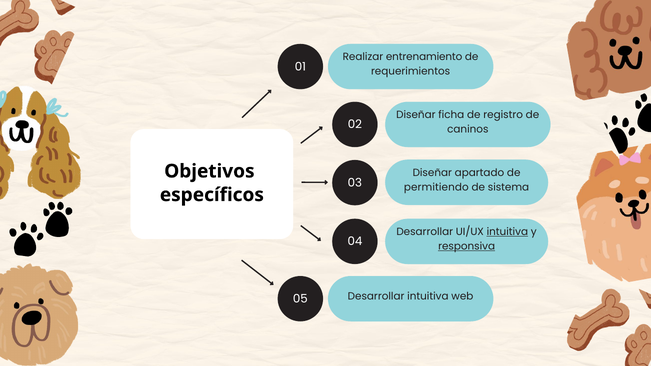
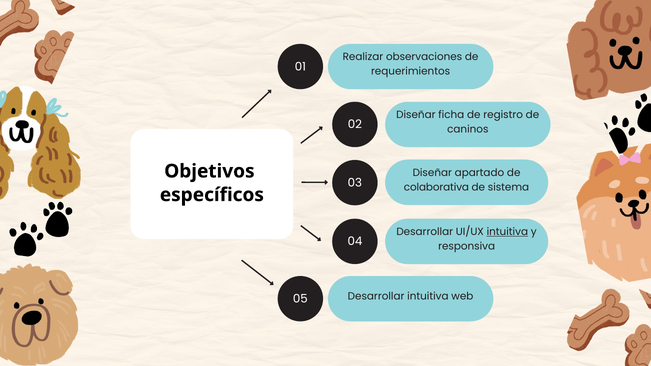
entrenamiento: entrenamiento -> observaciones (424, 57)
permitiendo: permitiendo -> colaborativa (436, 187)
responsiva underline: present -> none (467, 247)
